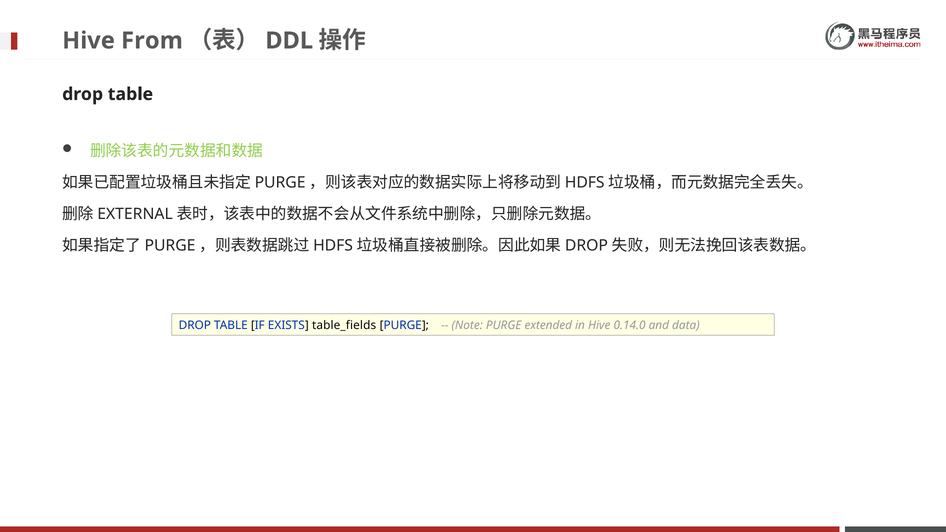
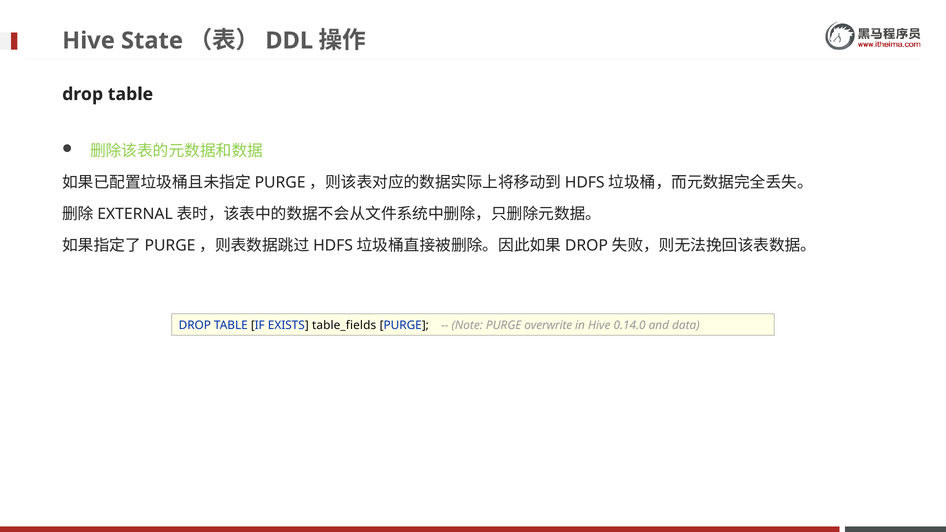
From: From -> State (152, 41)
extended: extended -> overwrite (548, 325)
